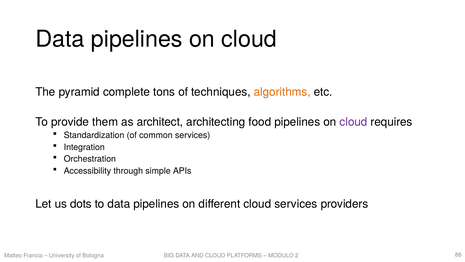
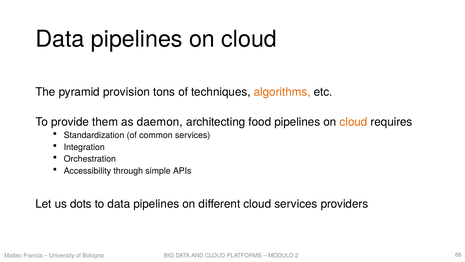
complete: complete -> provision (127, 92)
architect: architect -> daemon (160, 122)
cloud colour: purple -> orange (354, 122)
